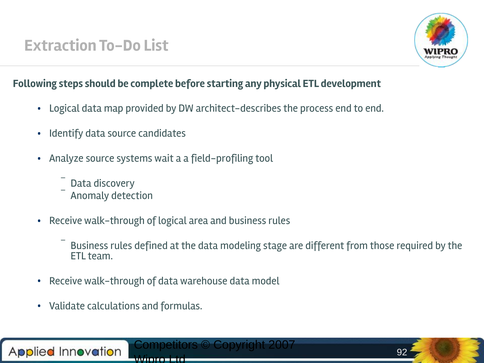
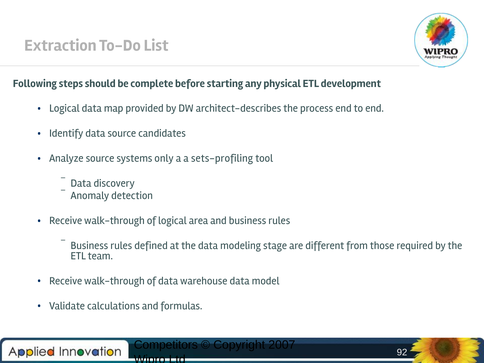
wait: wait -> only (164, 158)
field-profiling: field-profiling -> sets-profiling (222, 158)
